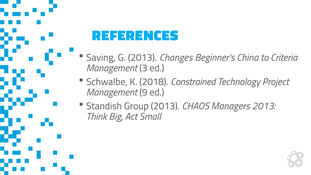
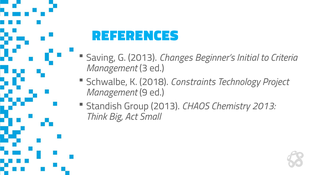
China: China -> Initial (248, 58)
Constrained: Constrained -> Constraints (193, 82)
Managers: Managers -> Chemistry (231, 106)
